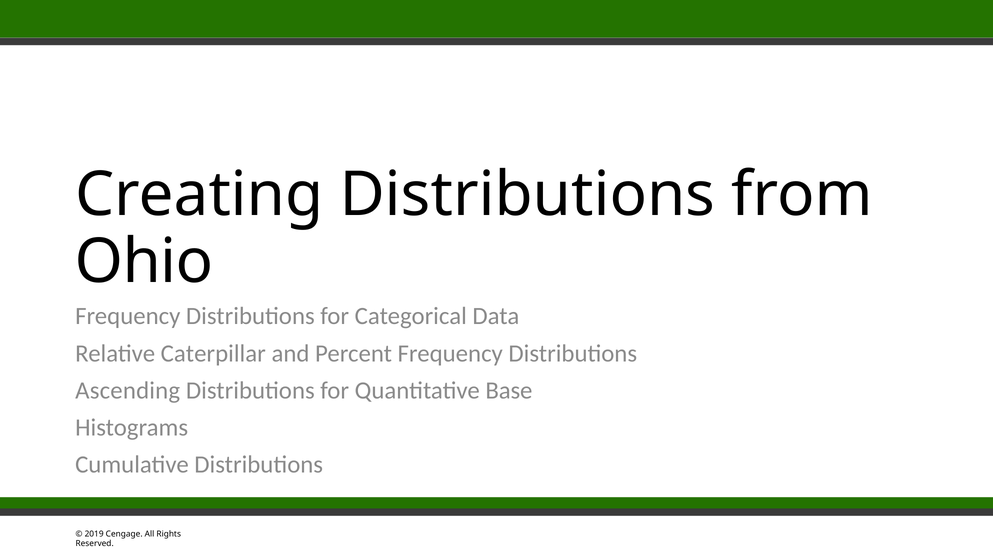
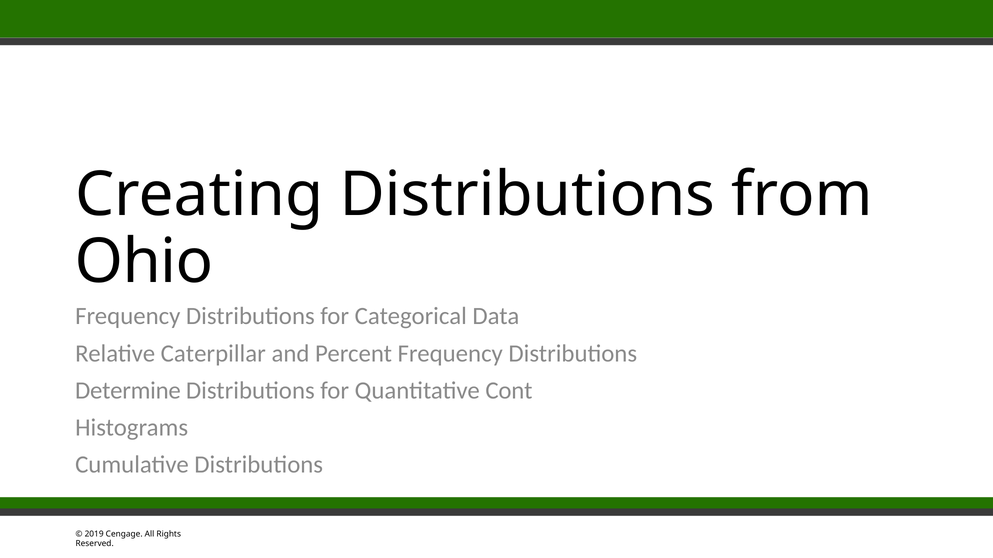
Ascending: Ascending -> Determine (128, 391)
Base: Base -> Cont (509, 391)
